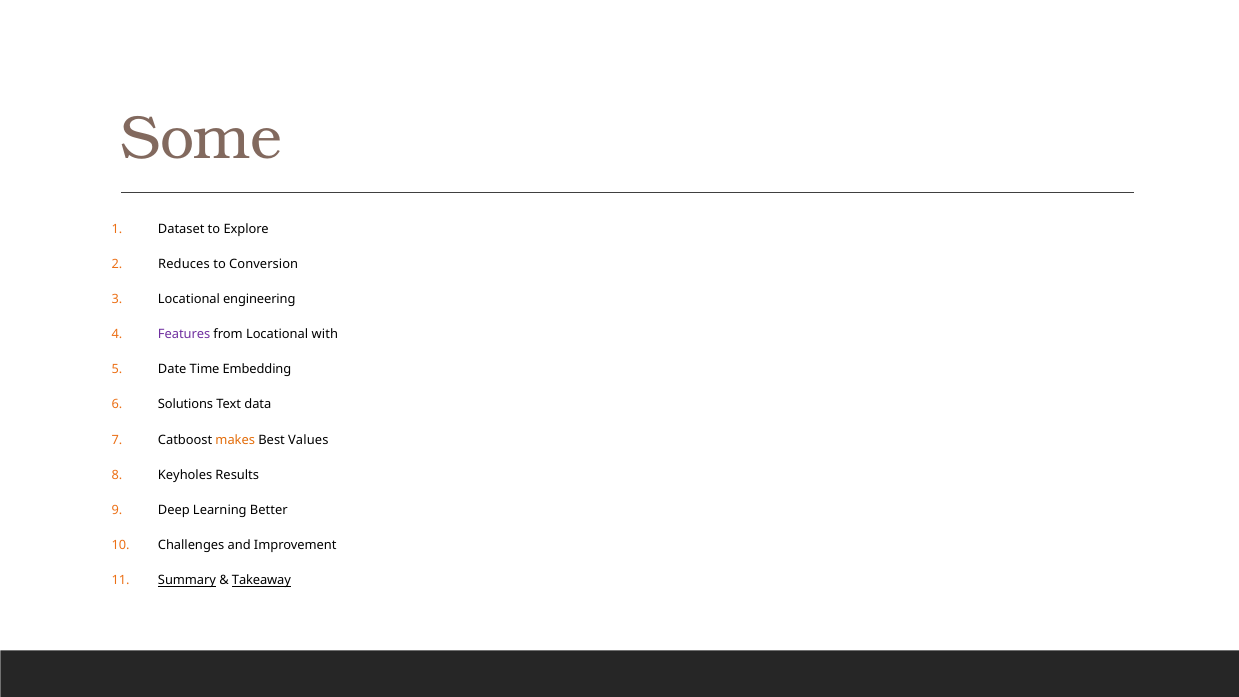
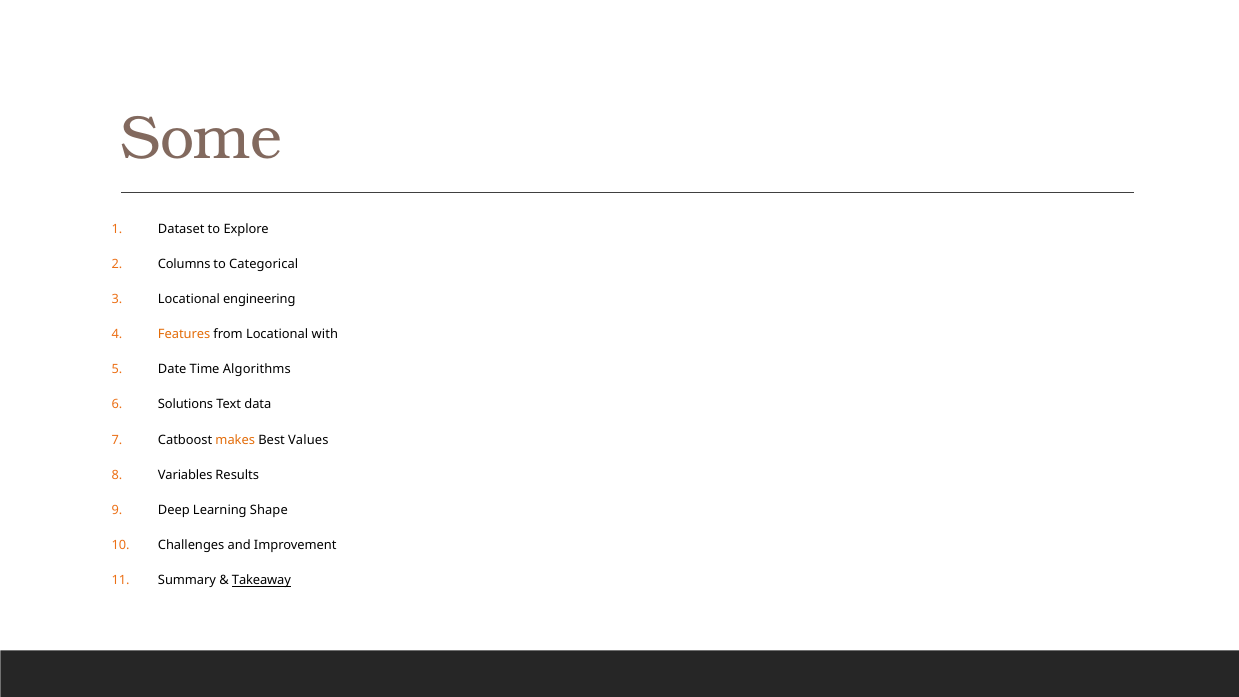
Reduces: Reduces -> Columns (184, 264)
Conversion: Conversion -> Categorical (264, 264)
Features colour: purple -> orange (184, 334)
Embedding: Embedding -> Algorithms (257, 370)
Keyholes: Keyholes -> Variables (185, 475)
Better: Better -> Shape (269, 510)
Summary underline: present -> none (187, 580)
